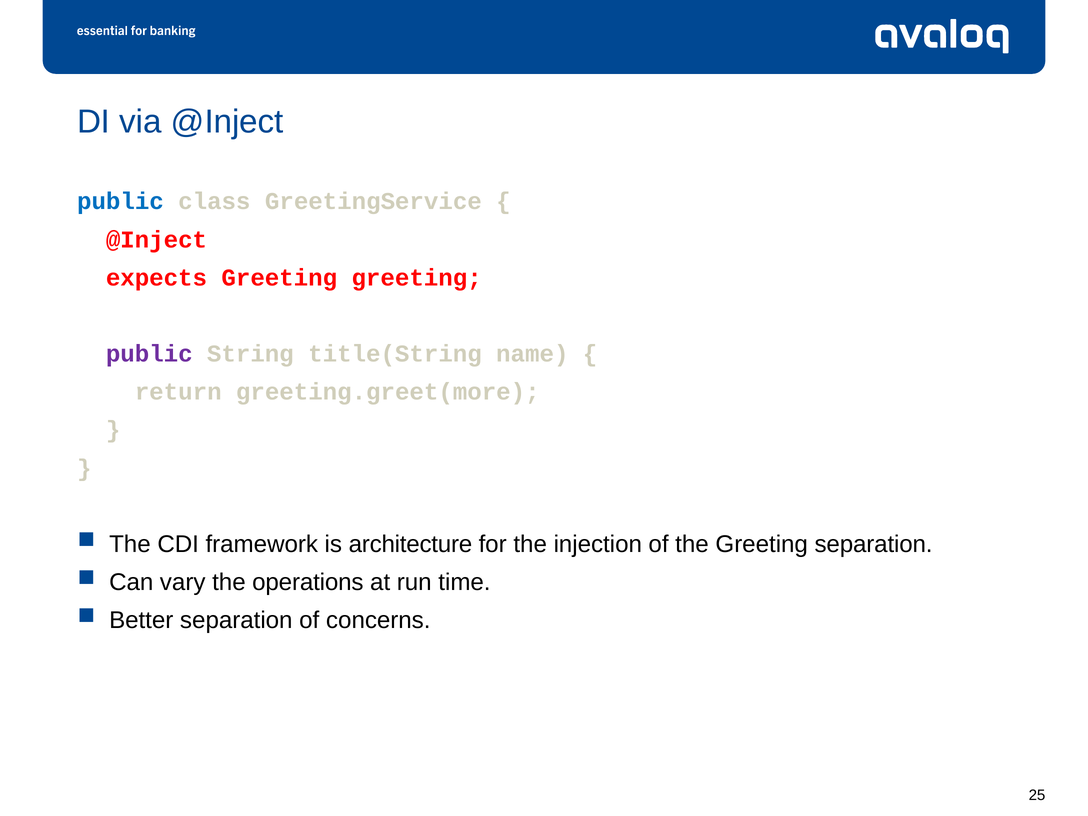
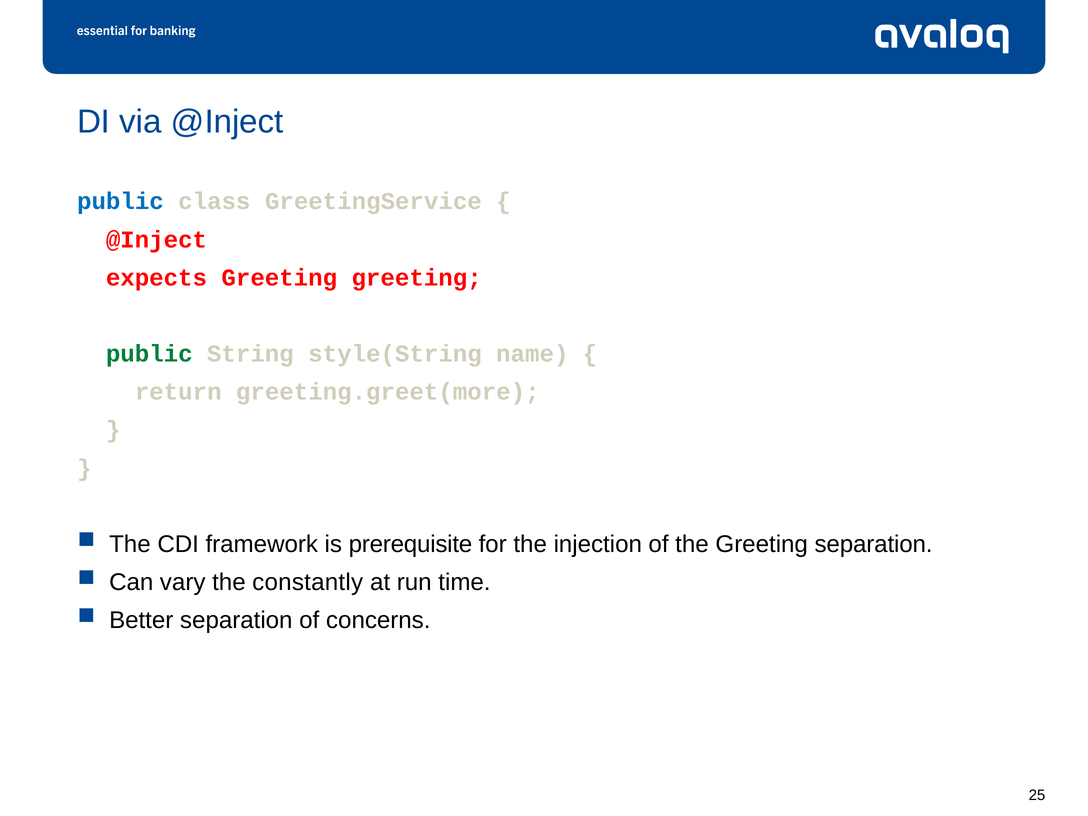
public colour: purple -> green (149, 354)
title(String: title(String -> style(String (395, 354)
architecture: architecture -> prerequisite (410, 544)
operations: operations -> constantly (308, 582)
